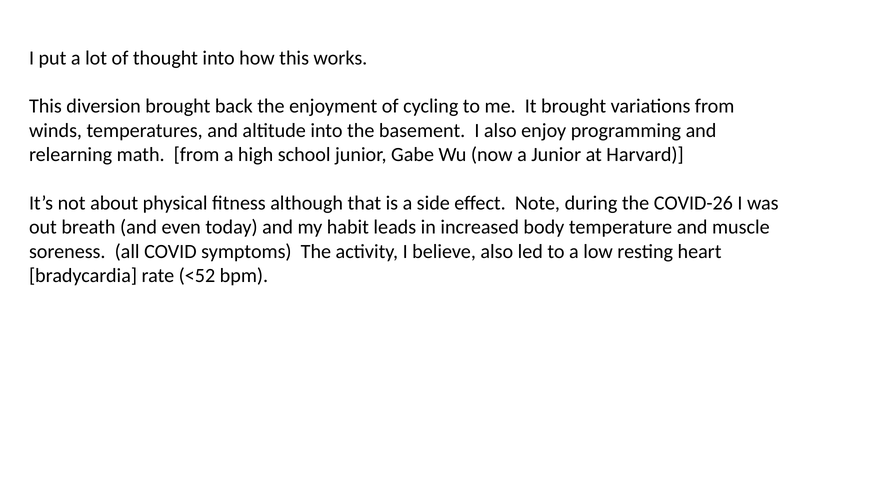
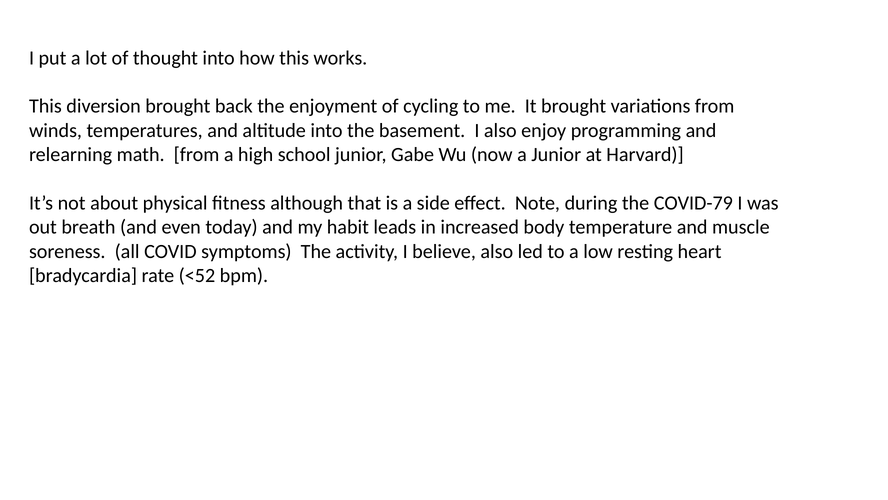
COVID-26: COVID-26 -> COVID-79 (693, 203)
